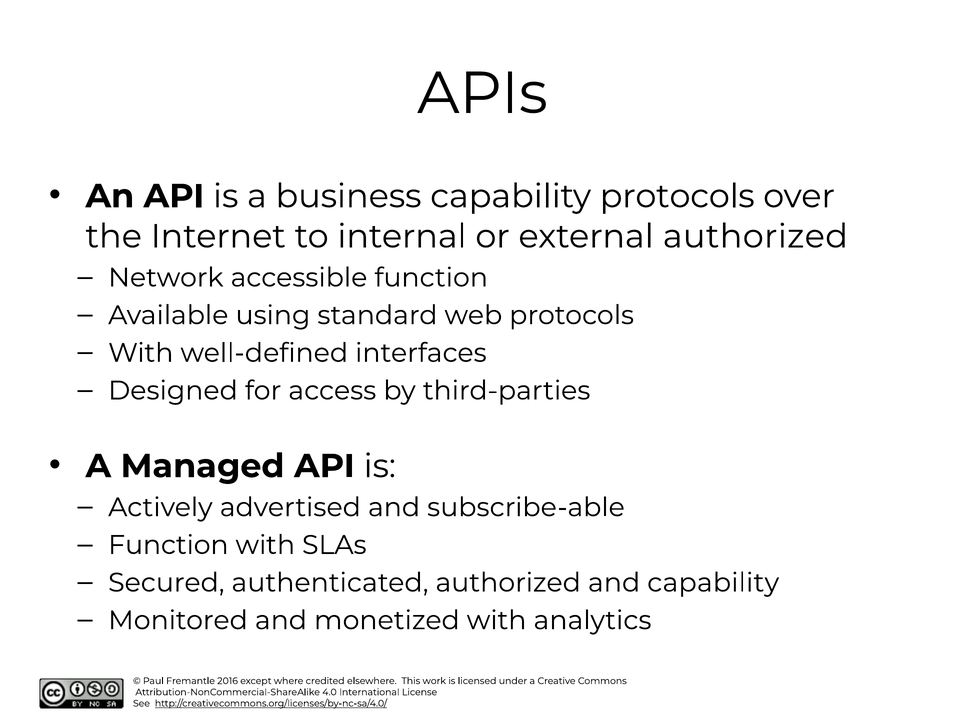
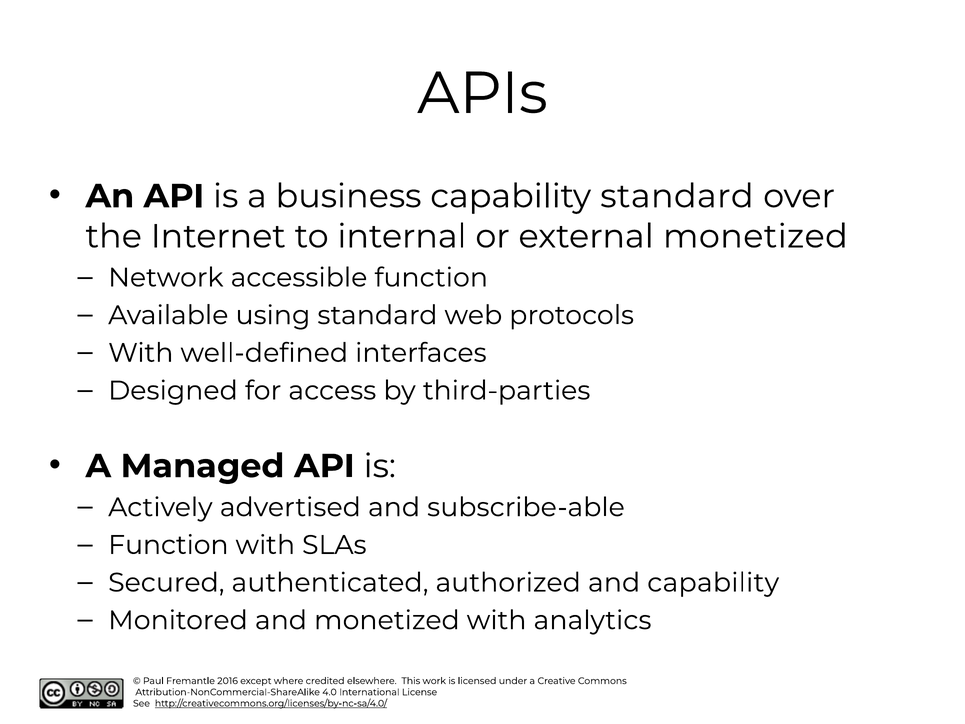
capability protocols: protocols -> standard (677, 196)
external authorized: authorized -> monetized (755, 236)
